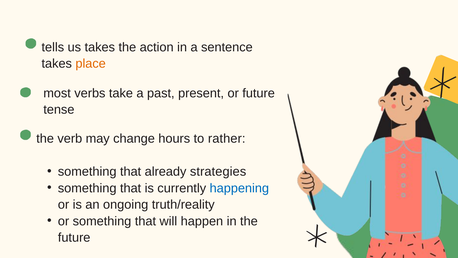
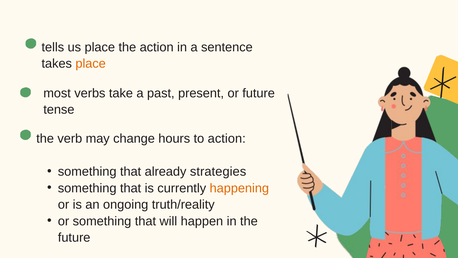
us takes: takes -> place (100, 47)
to rather: rather -> action (227, 138)
happening colour: blue -> orange (239, 188)
